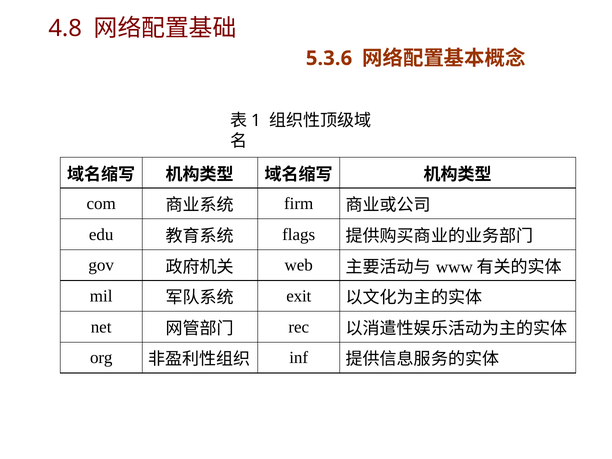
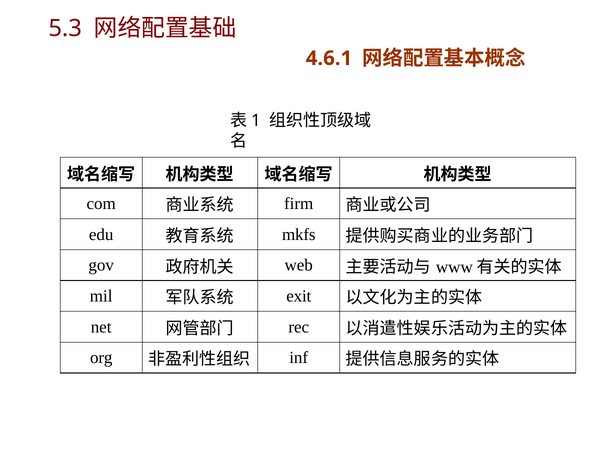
4.8: 4.8 -> 5.3 (65, 29)
5.3.6: 5.3.6 -> 4.6.1 (329, 58)
flags: flags -> mkfs (299, 234)
